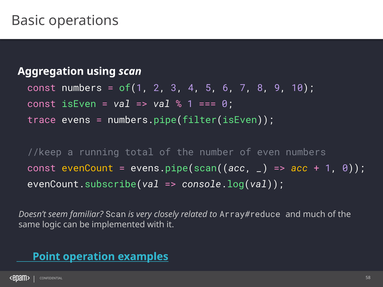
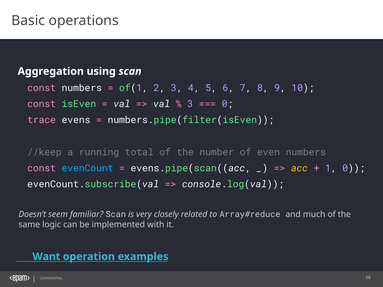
1: 1 -> 3 (190, 104)
evenCount colour: yellow -> light blue (88, 168)
Point: Point -> Want (46, 257)
